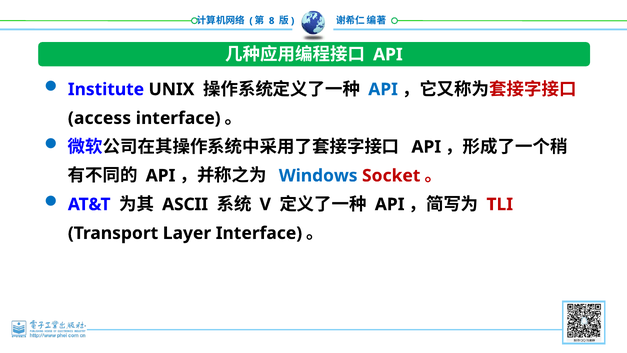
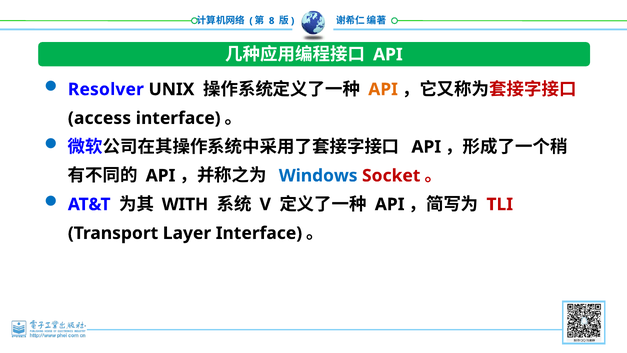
Institute: Institute -> Resolver (106, 89)
API colour: blue -> orange (383, 89)
ASCII: ASCII -> WITH (185, 204)
